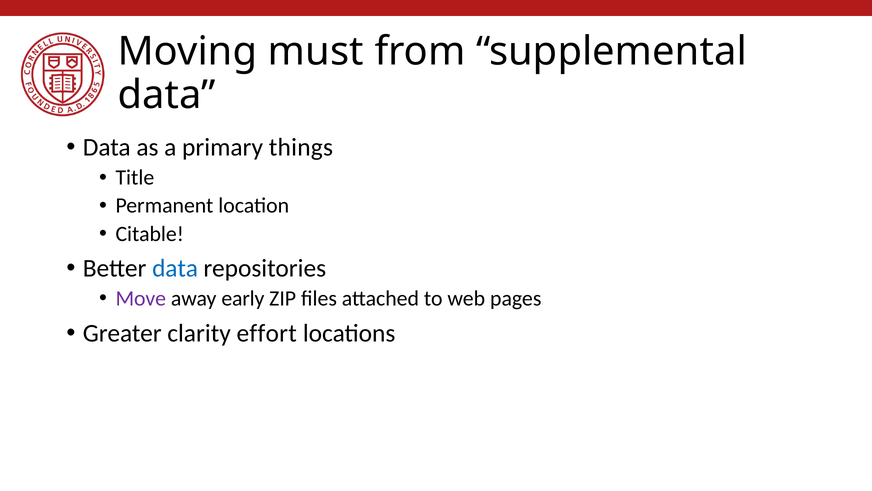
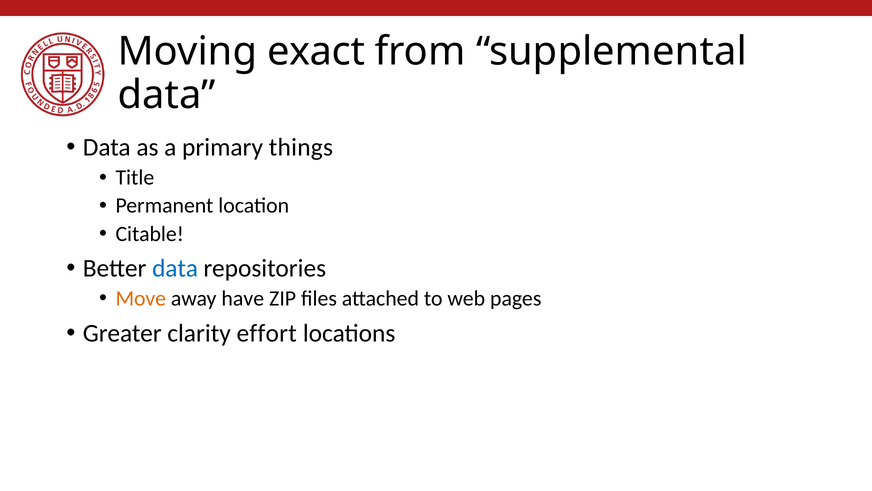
must: must -> exact (316, 52)
Move colour: purple -> orange (141, 298)
early: early -> have (243, 298)
